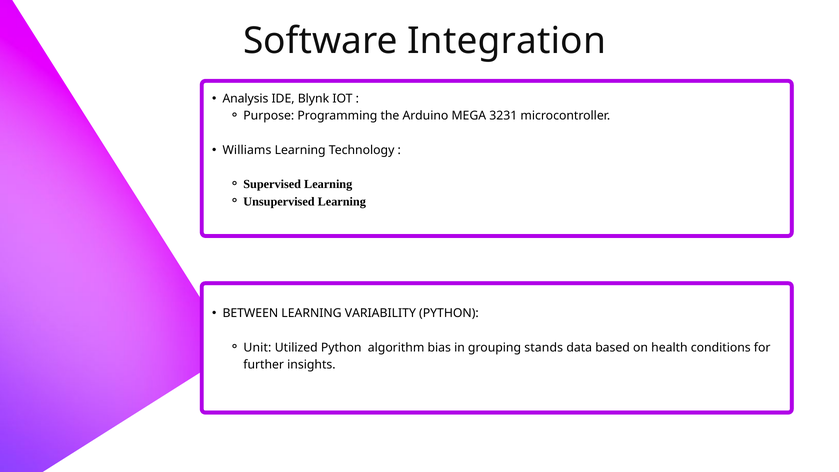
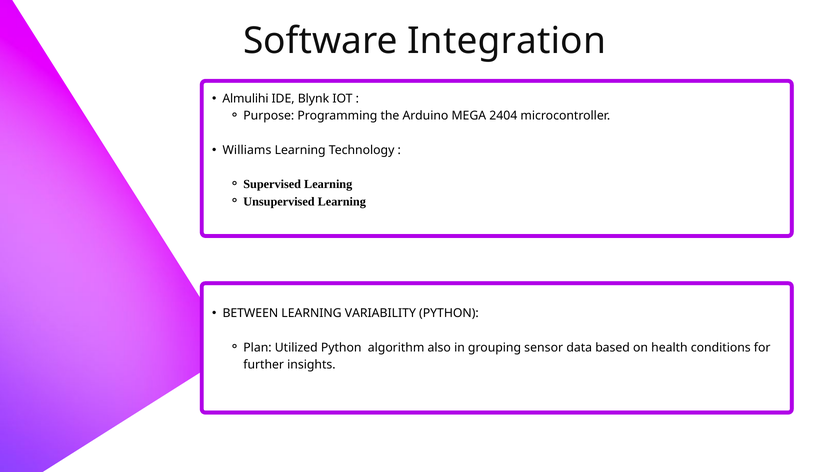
Analysis: Analysis -> Almulihi (245, 99)
3231: 3231 -> 2404 (503, 116)
Unit: Unit -> Plan (257, 348)
bias: bias -> also (439, 348)
stands: stands -> sensor (544, 348)
